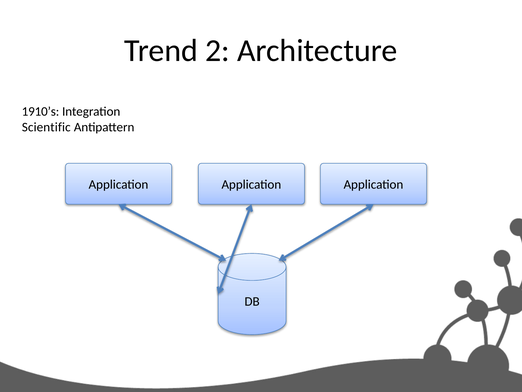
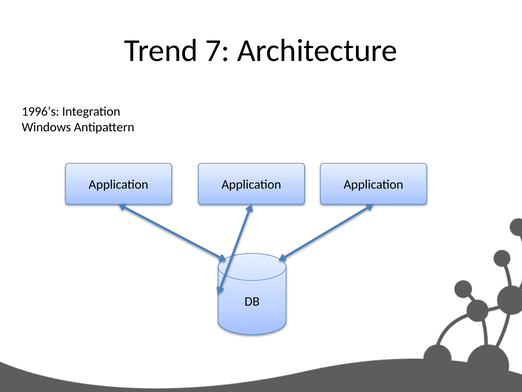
2: 2 -> 7 (217, 51)
1910’s: 1910’s -> 1996’s (40, 111)
Scientific: Scientific -> Windows (46, 127)
